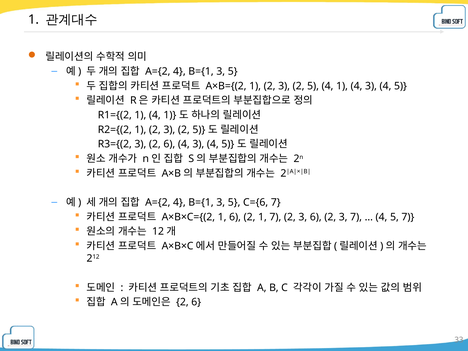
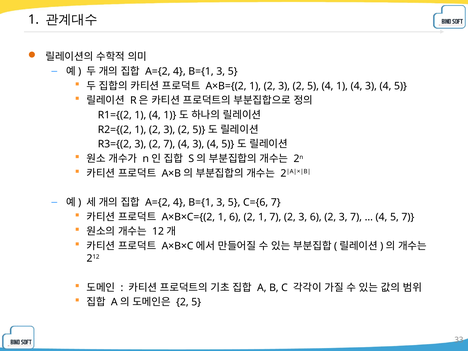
3 2 6: 6 -> 7 (169, 144)
6: 6 -> 5 (196, 302)
